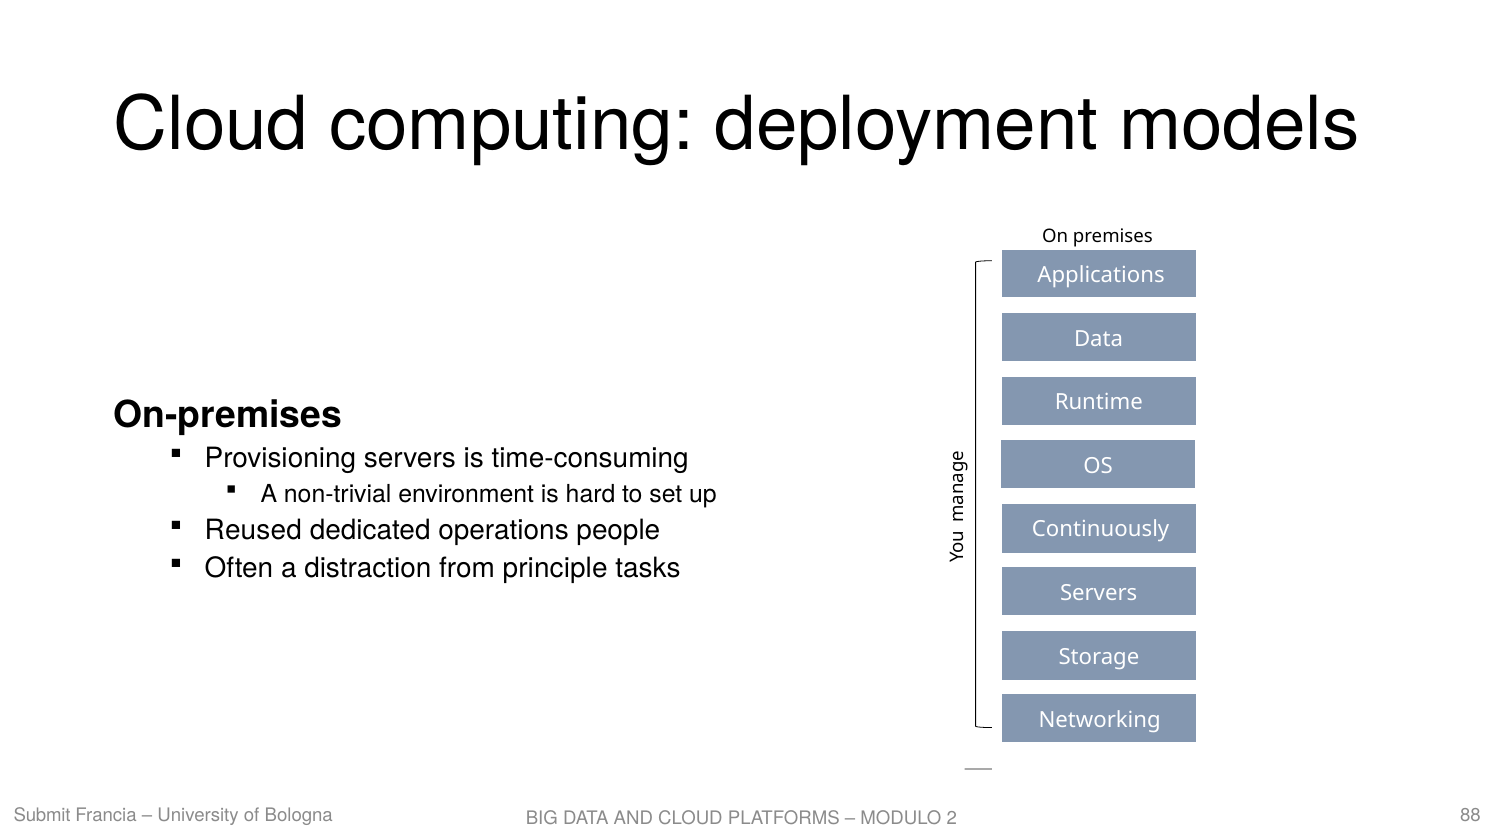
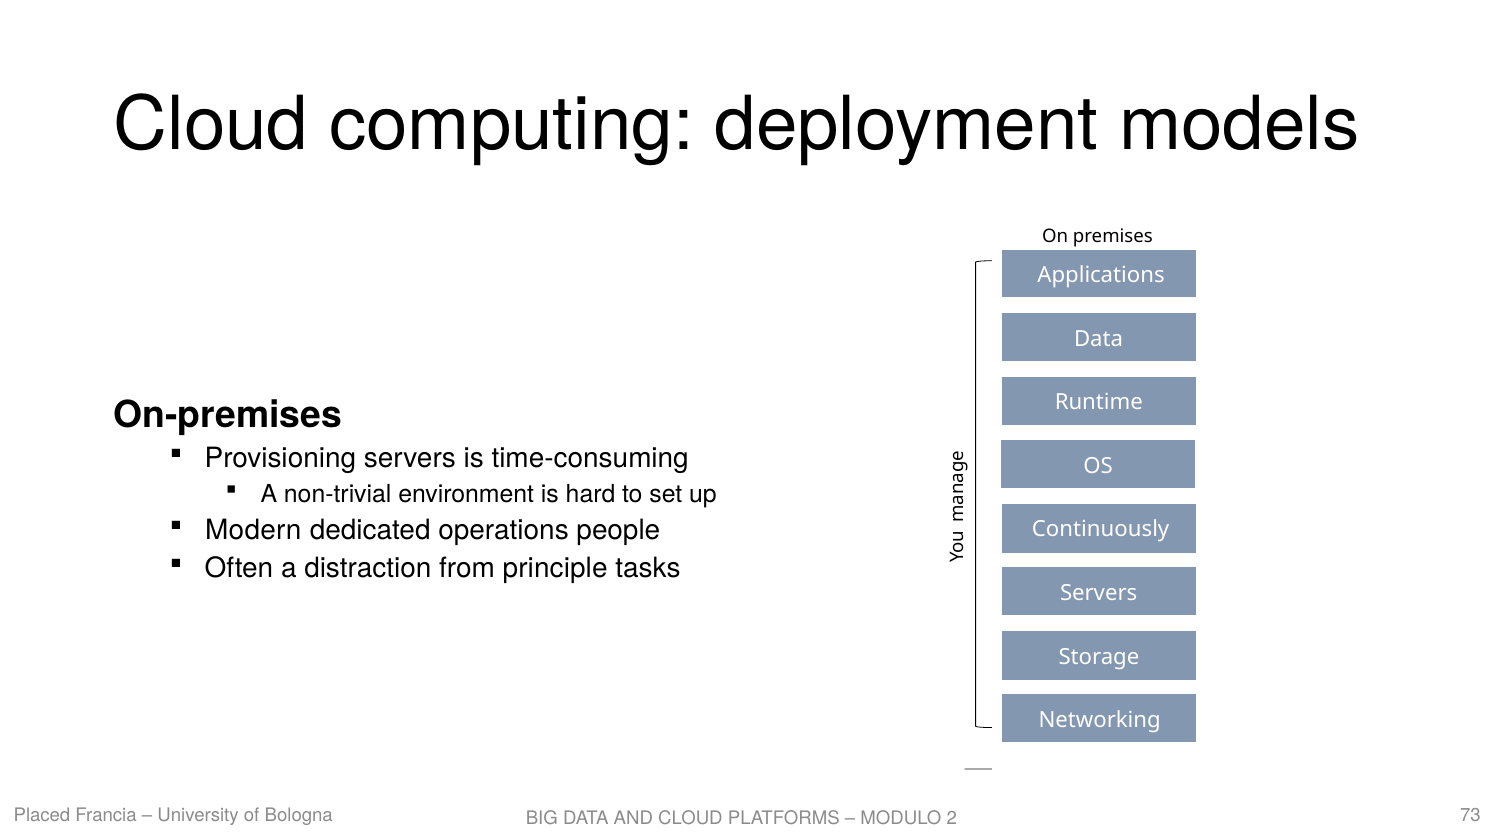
Reused: Reused -> Modern (253, 531)
Submit: Submit -> Placed (42, 816)
88: 88 -> 73 (1470, 816)
